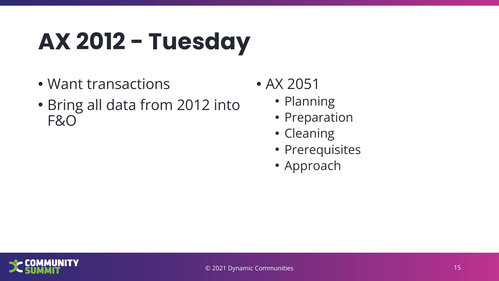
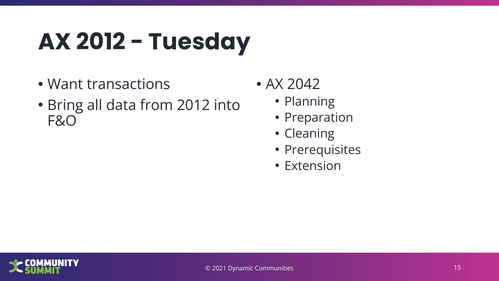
2051: 2051 -> 2042 (304, 84)
Approach: Approach -> Extension (313, 166)
